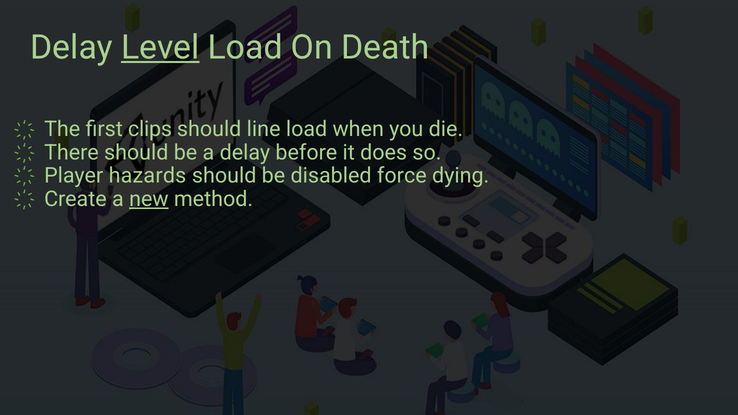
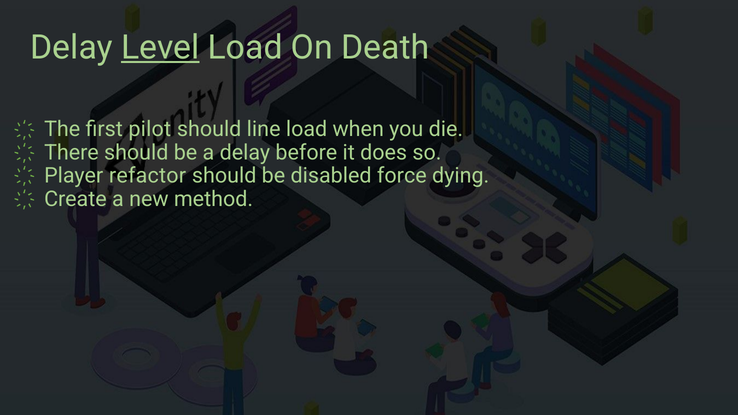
clips: clips -> pilot (150, 129)
hazards: hazards -> refactor (147, 176)
new underline: present -> none (149, 199)
